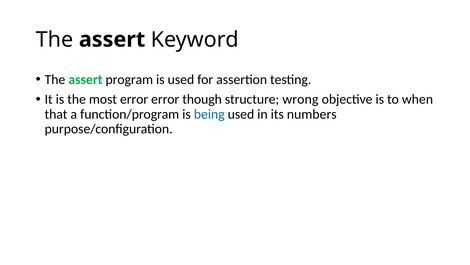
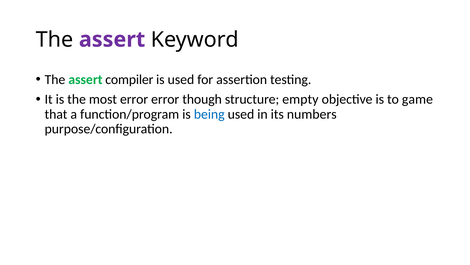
assert colour: black -> purple (112, 39)
program: program -> compiler (129, 79)
wrong: wrong -> empty (300, 99)
when: when -> game (417, 99)
